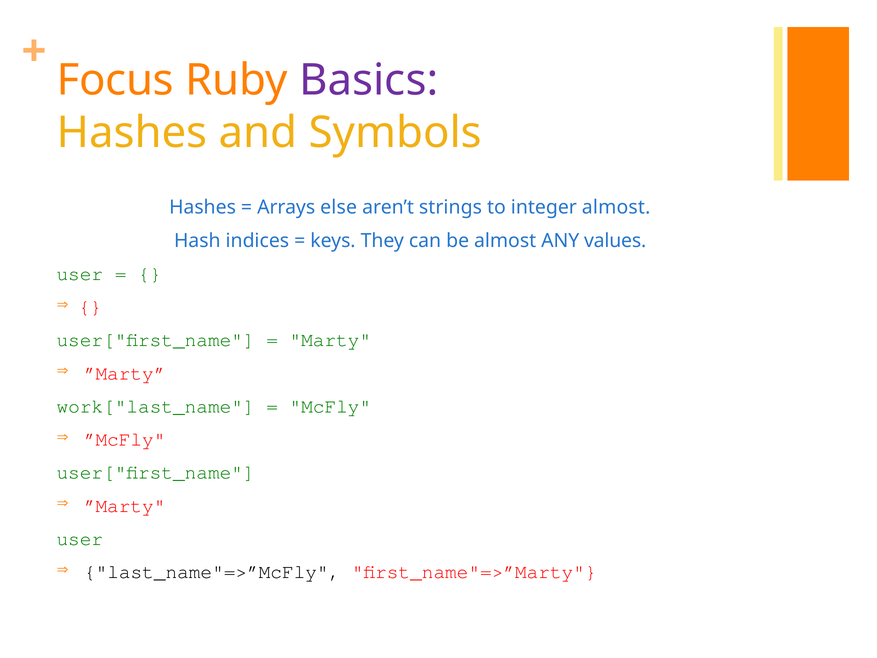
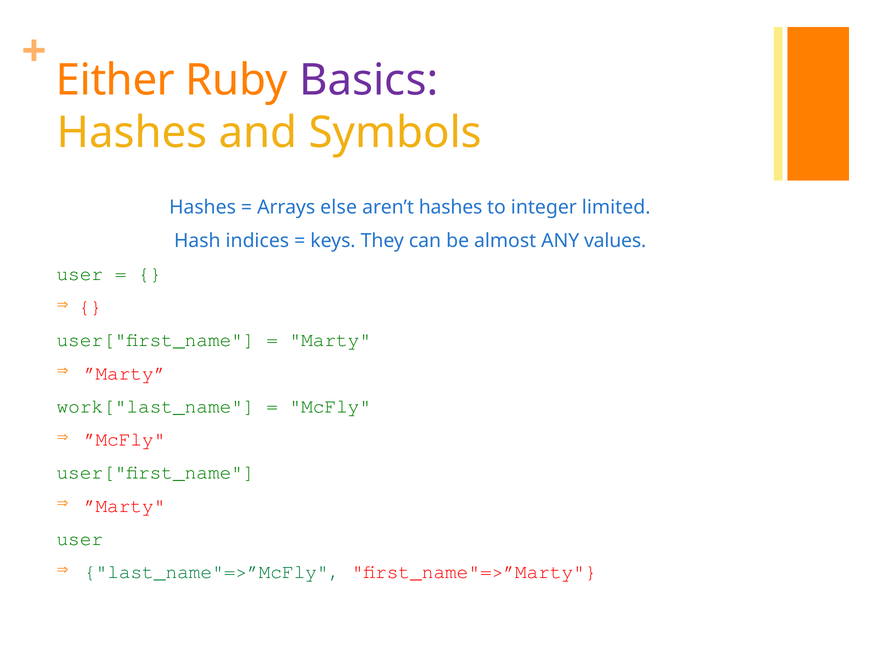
Focus: Focus -> Either (115, 80)
aren’t strings: strings -> hashes (451, 207)
integer almost: almost -> limited (616, 207)
last_name"=>”McFly colour: black -> green (212, 572)
